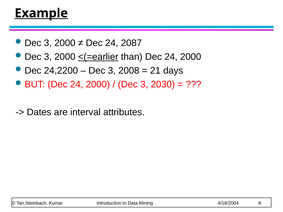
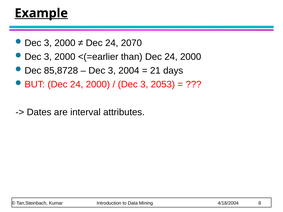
2087: 2087 -> 2070 (131, 43)
<(=earlier underline: present -> none (98, 57)
24,2200: 24,2200 -> 85,8728 (61, 71)
2008: 2008 -> 2004 (129, 71)
2030: 2030 -> 2053 (163, 85)
